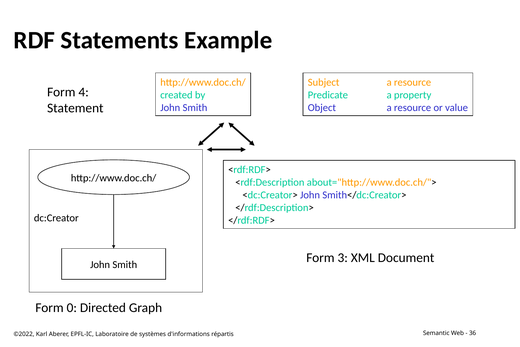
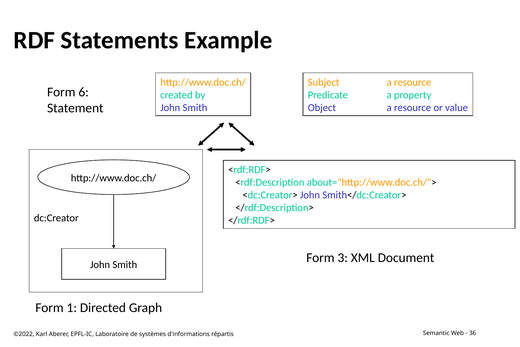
4: 4 -> 6 (84, 92)
0: 0 -> 1 (72, 308)
